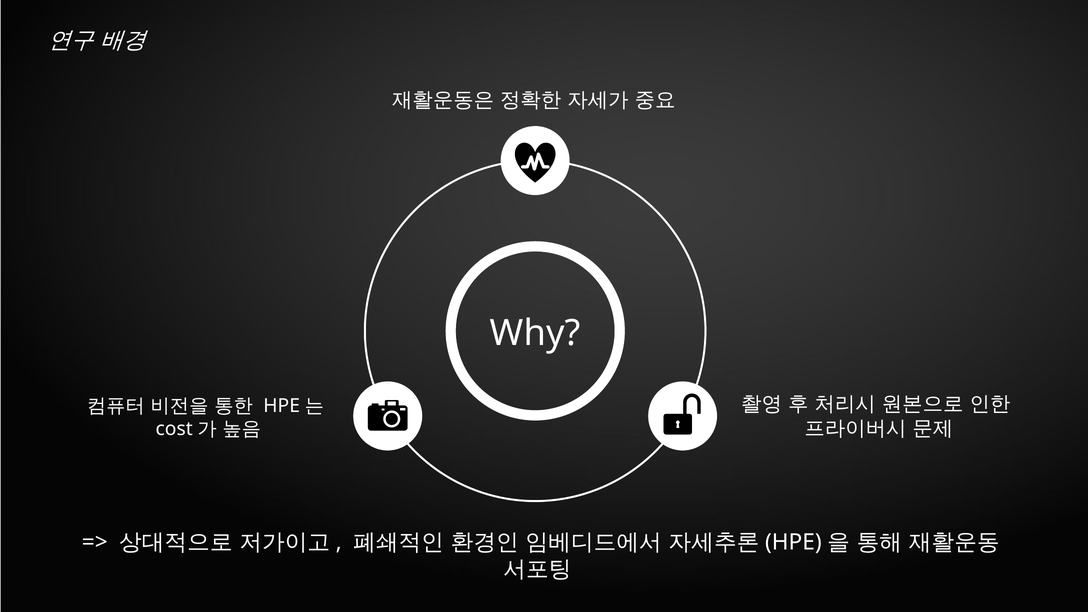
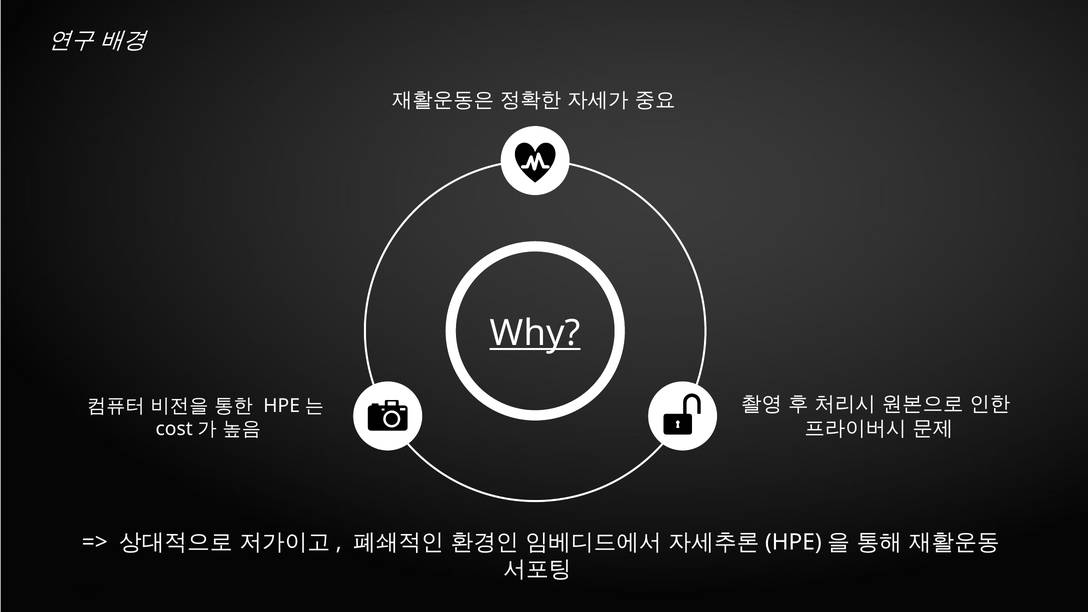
Why underline: none -> present (535, 333)
